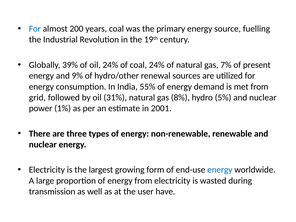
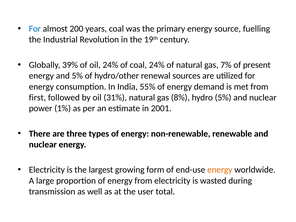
and 9%: 9% -> 5% (77, 76)
grid: grid -> first (37, 97)
energy colour: blue -> orange (220, 170)
have: have -> total (165, 191)
